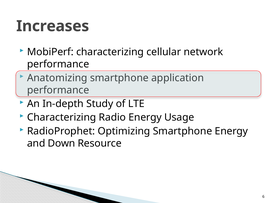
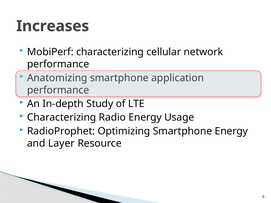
Down: Down -> Layer (61, 144)
